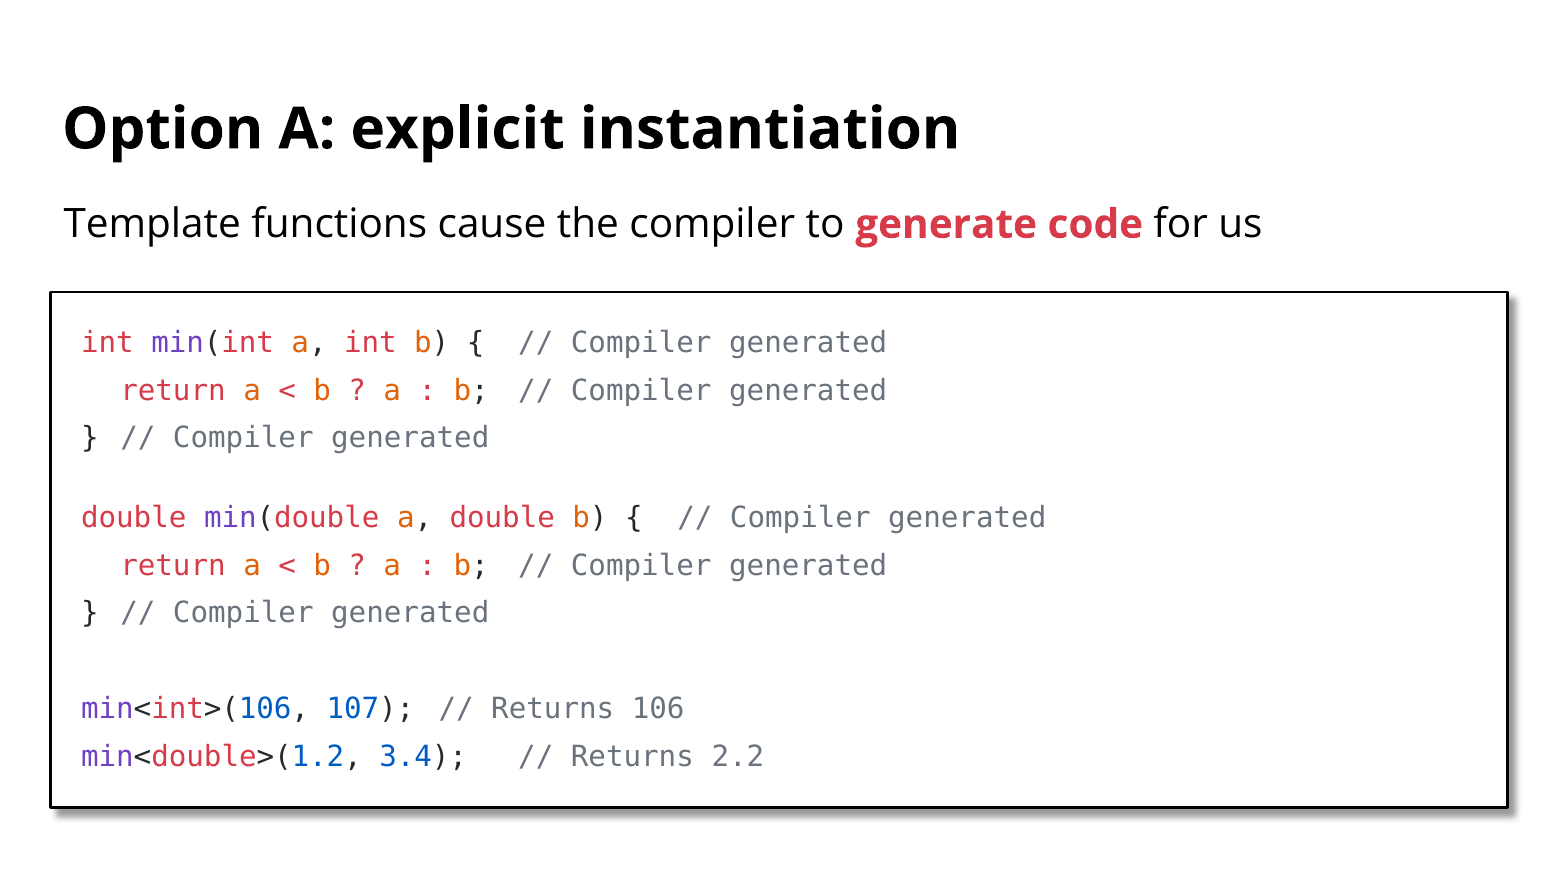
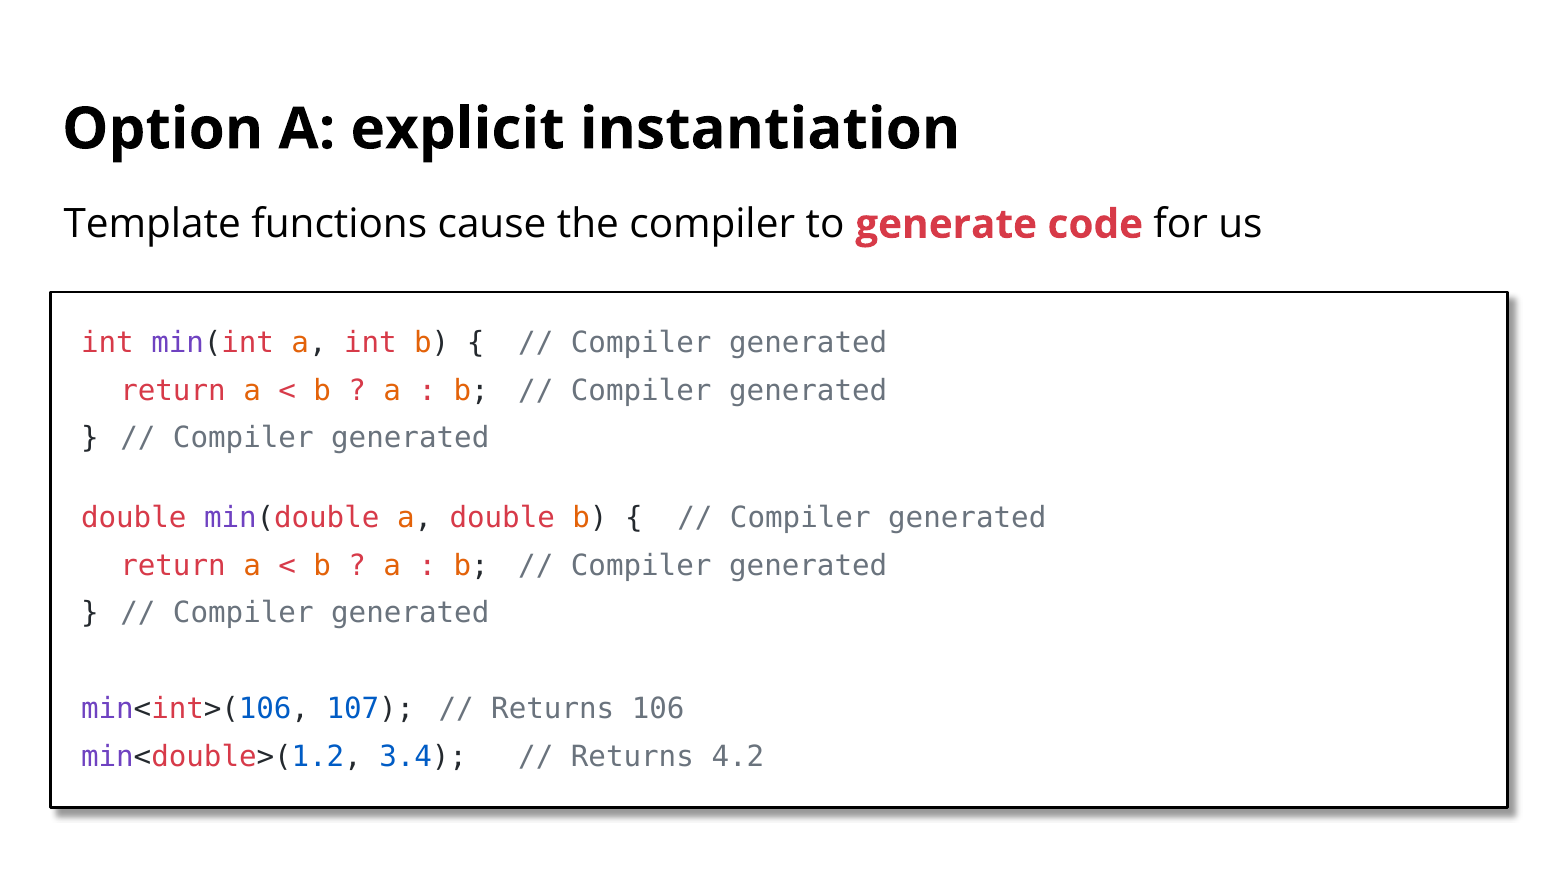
2.2: 2.2 -> 4.2 (738, 757)
